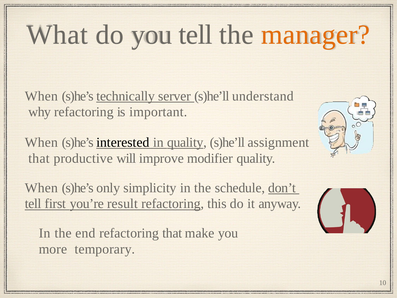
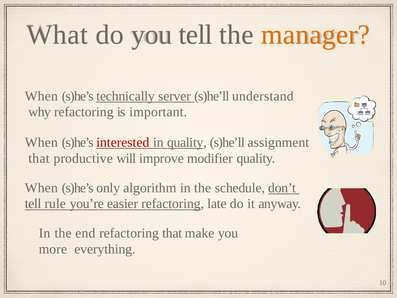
interested colour: black -> red (123, 142)
simplicity: simplicity -> algorithm (150, 188)
first: first -> rule (55, 204)
result: result -> easier (123, 204)
this: this -> late (217, 204)
temporary: temporary -> everything (105, 249)
